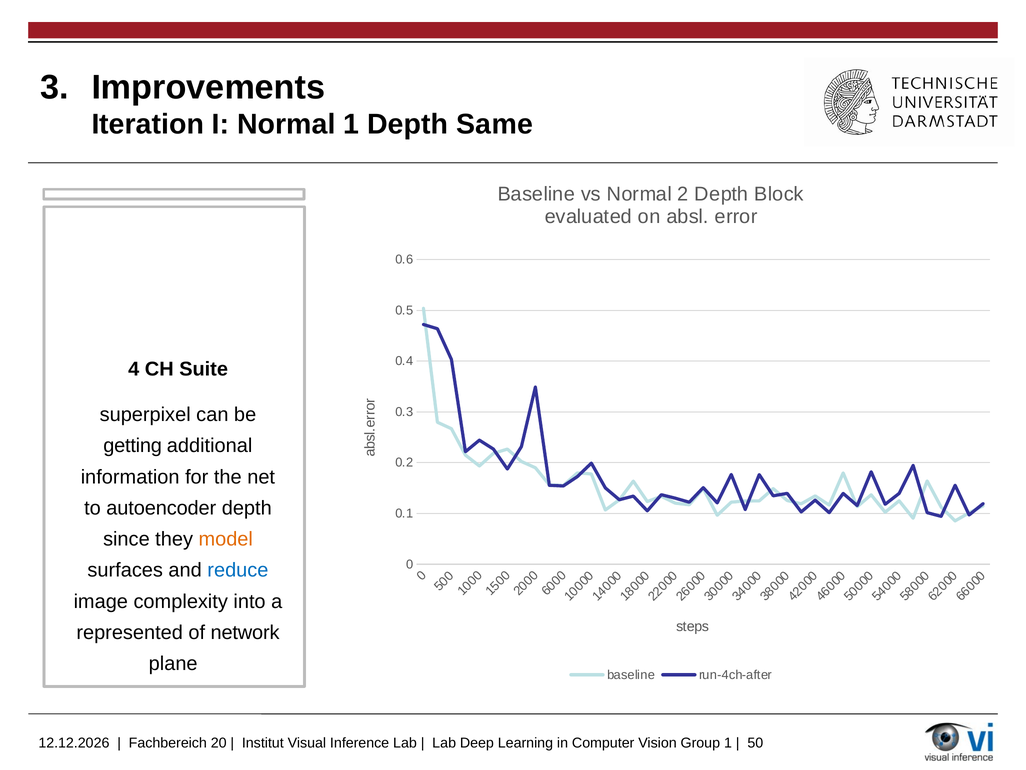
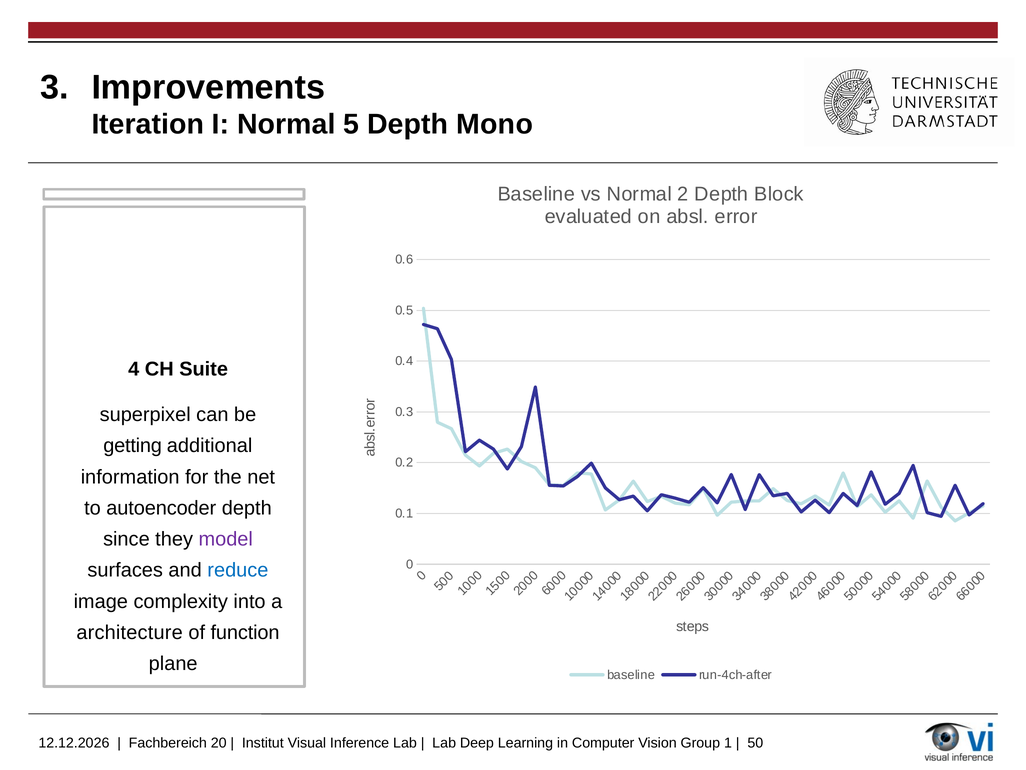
Normal 1: 1 -> 5 (351, 124)
Same: Same -> Mono (495, 124)
model colour: orange -> purple (226, 539)
represented: represented -> architecture (130, 632)
network: network -> function (245, 632)
